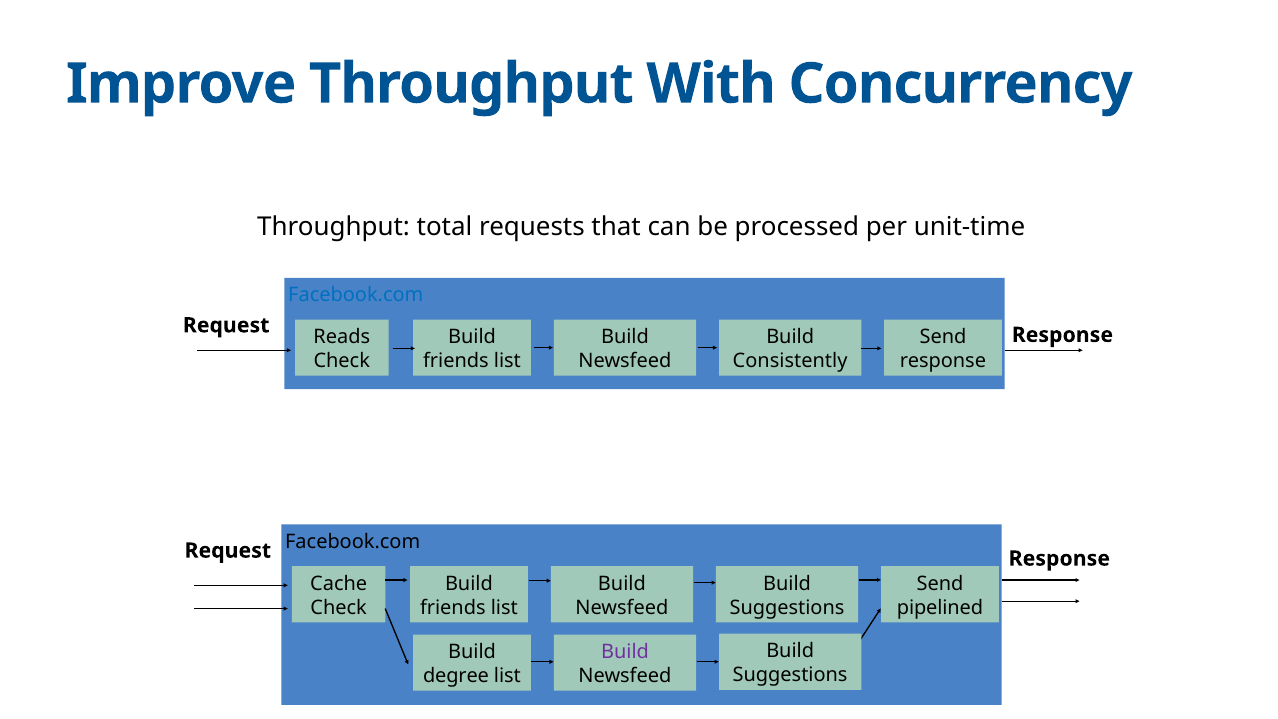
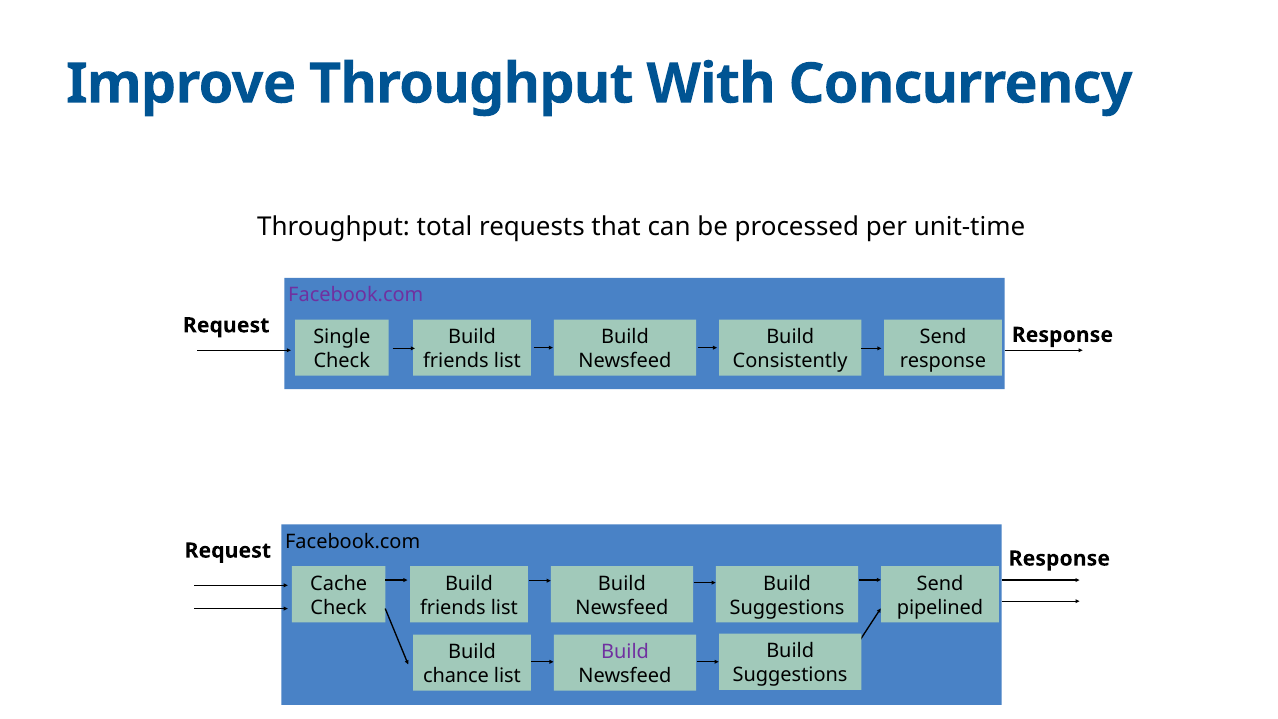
Facebook.com colour: blue -> purple (356, 295)
Reads: Reads -> Single (342, 337)
degree: degree -> chance (456, 676)
